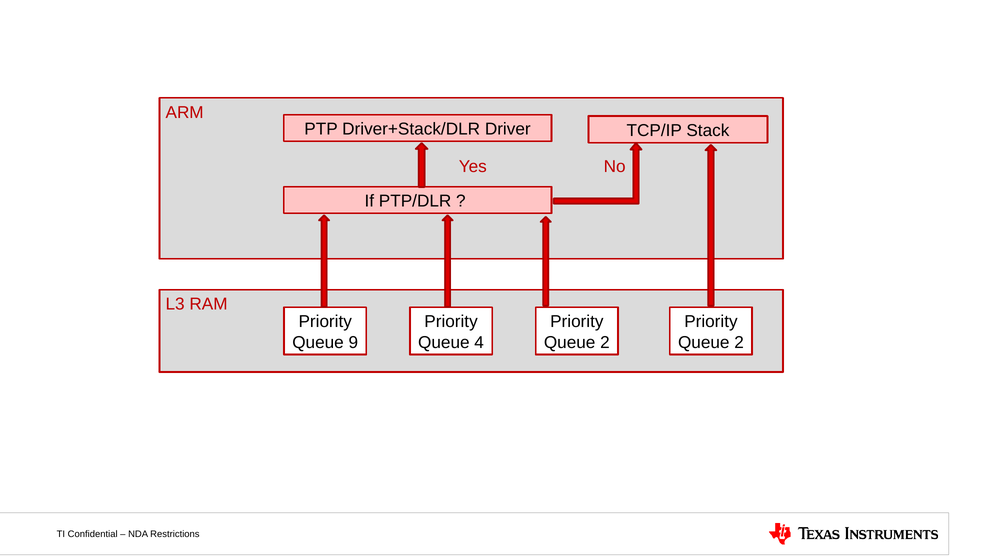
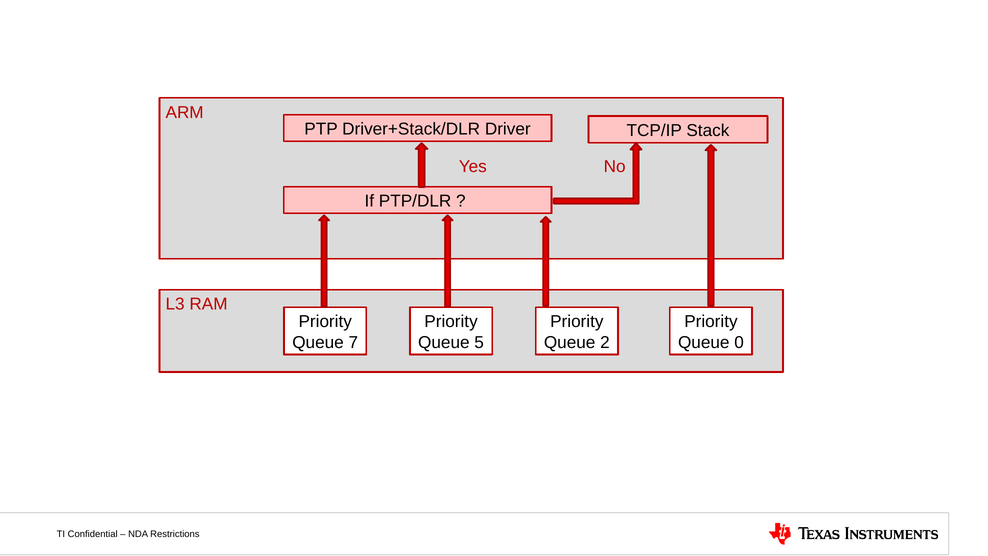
9: 9 -> 7 (353, 342)
4: 4 -> 5 (479, 342)
2: 2 -> 0 (739, 342)
